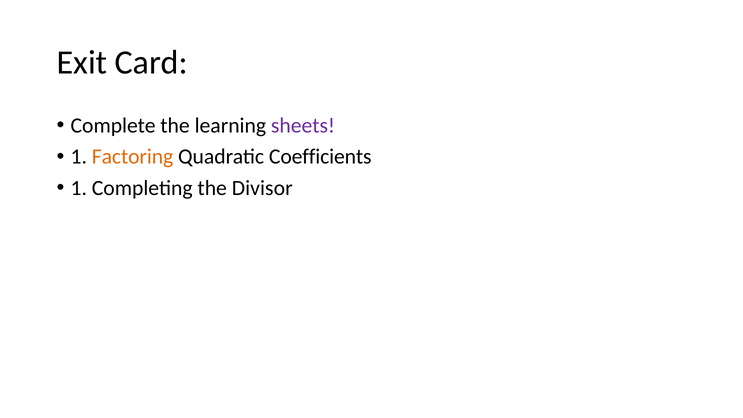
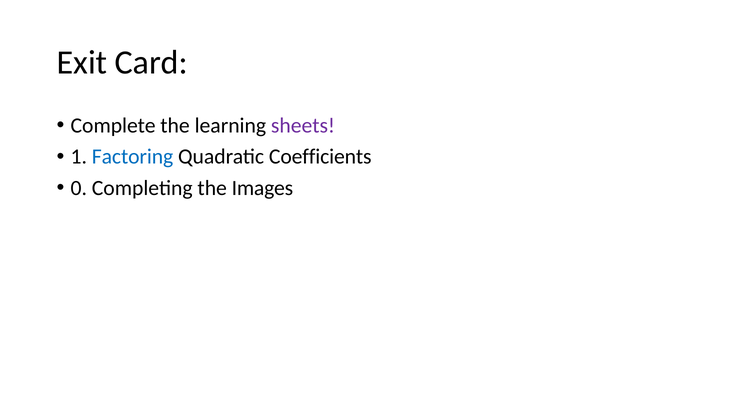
Factoring colour: orange -> blue (133, 157)
1: 1 -> 0 (79, 188)
Divisor: Divisor -> Images (262, 188)
